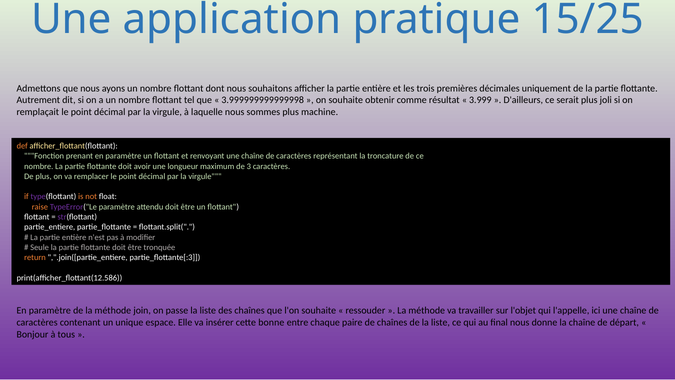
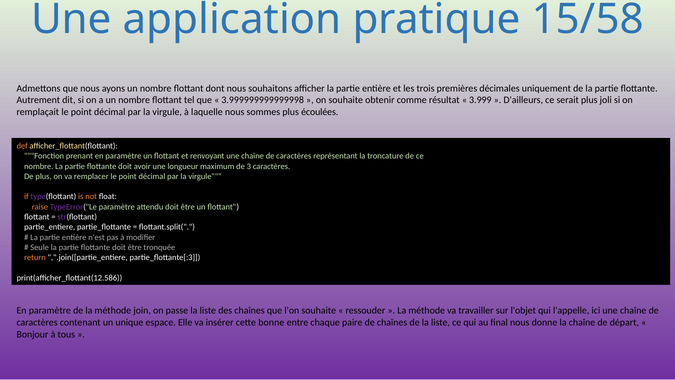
15/25: 15/25 -> 15/58 (588, 19)
machine: machine -> écoulées (320, 112)
